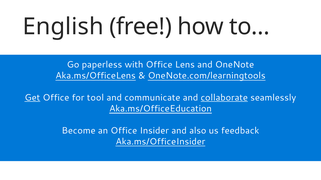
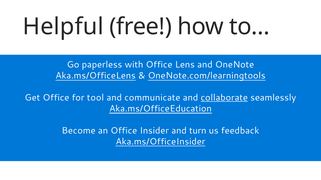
English: English -> Helpful (63, 27)
Get underline: present -> none (32, 98)
also: also -> turn (198, 131)
